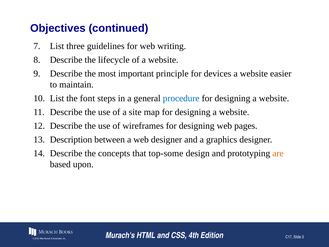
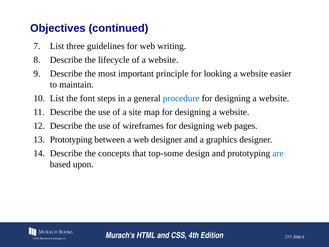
devices: devices -> looking (218, 74)
Description: Description -> Prototyping (71, 139)
are colour: orange -> blue (278, 153)
